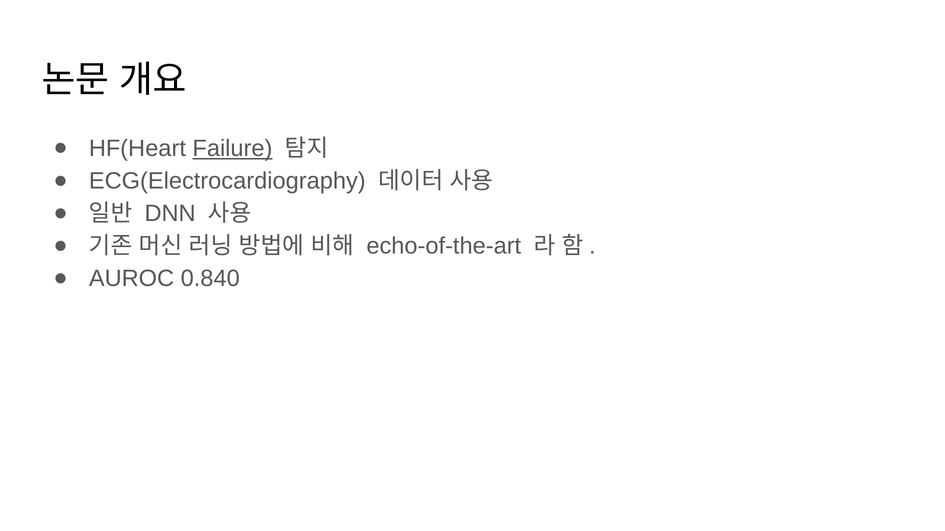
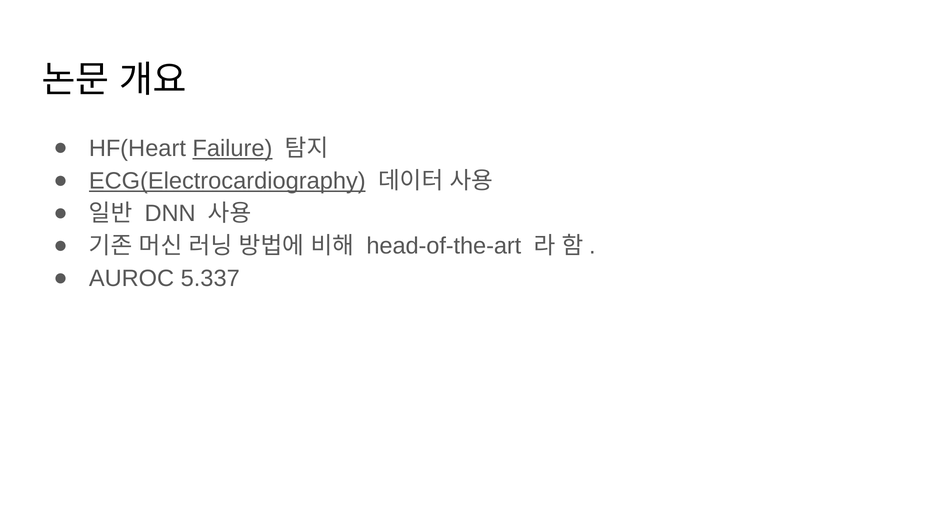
ECG(Electrocardiography underline: none -> present (227, 181)
echo-of-the-art: echo-of-the-art -> head-of-the-art (444, 246)
0.840: 0.840 -> 5.337 (210, 279)
